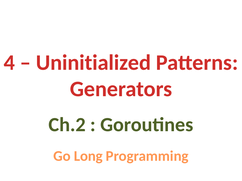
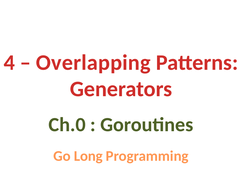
Uninitialized: Uninitialized -> Overlapping (93, 63)
Ch.2: Ch.2 -> Ch.0 (67, 125)
